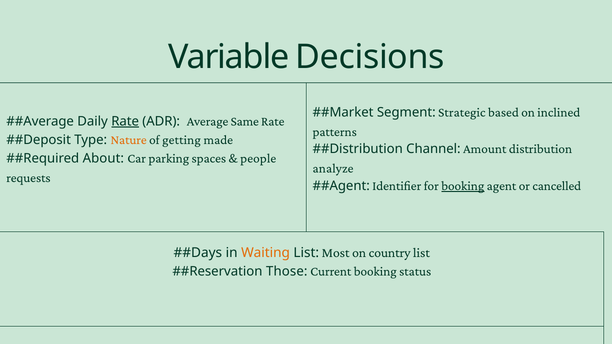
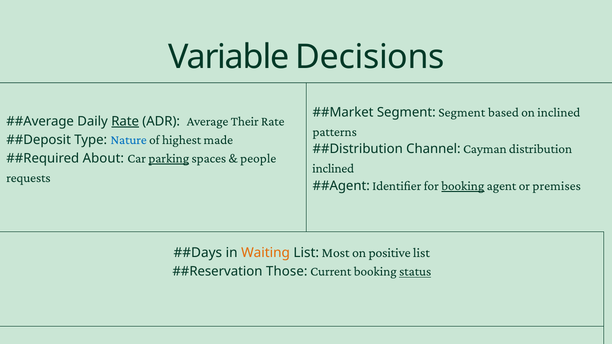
Segment Strategic: Strategic -> Segment (462, 112)
Same: Same -> Their (245, 122)
Nature colour: orange -> blue (129, 140)
getting: getting -> highest (182, 140)
Amount: Amount -> Cayman (485, 149)
parking underline: none -> present (169, 158)
analyze: analyze -> inclined (333, 169)
cancelled: cancelled -> premises (557, 186)
country: country -> positive (390, 253)
status underline: none -> present (415, 272)
